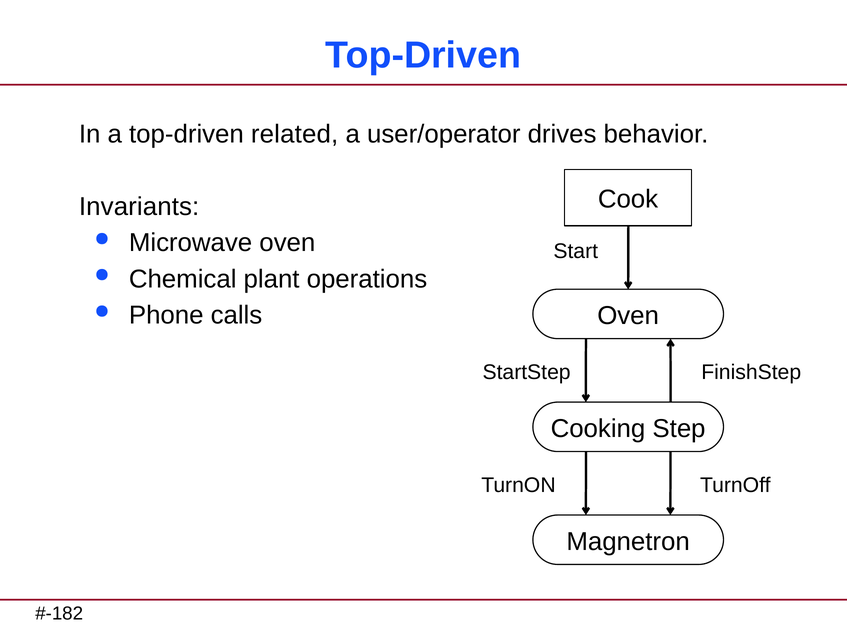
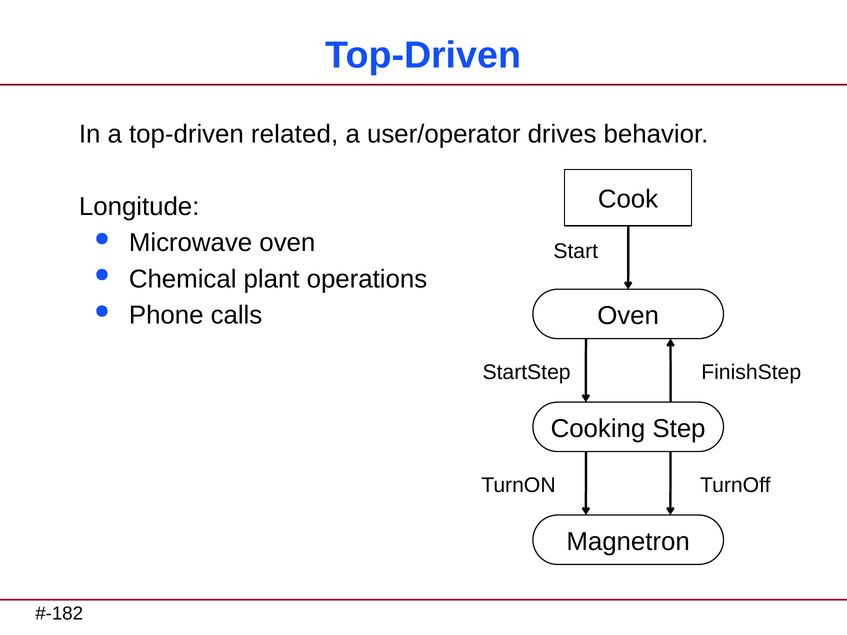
Invariants: Invariants -> Longitude (139, 207)
